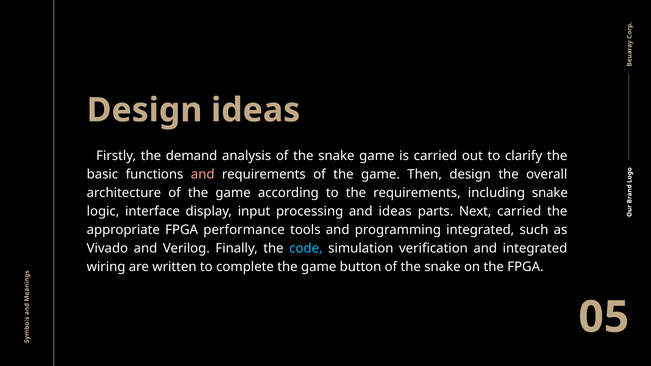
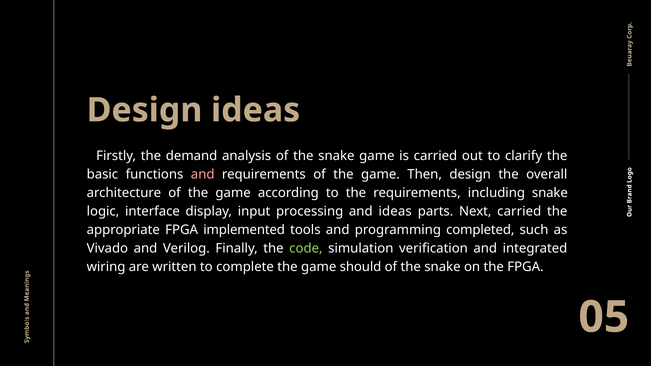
performance: performance -> implemented (244, 230)
programming integrated: integrated -> completed (480, 230)
code colour: light blue -> light green (306, 248)
button: button -> should (361, 267)
